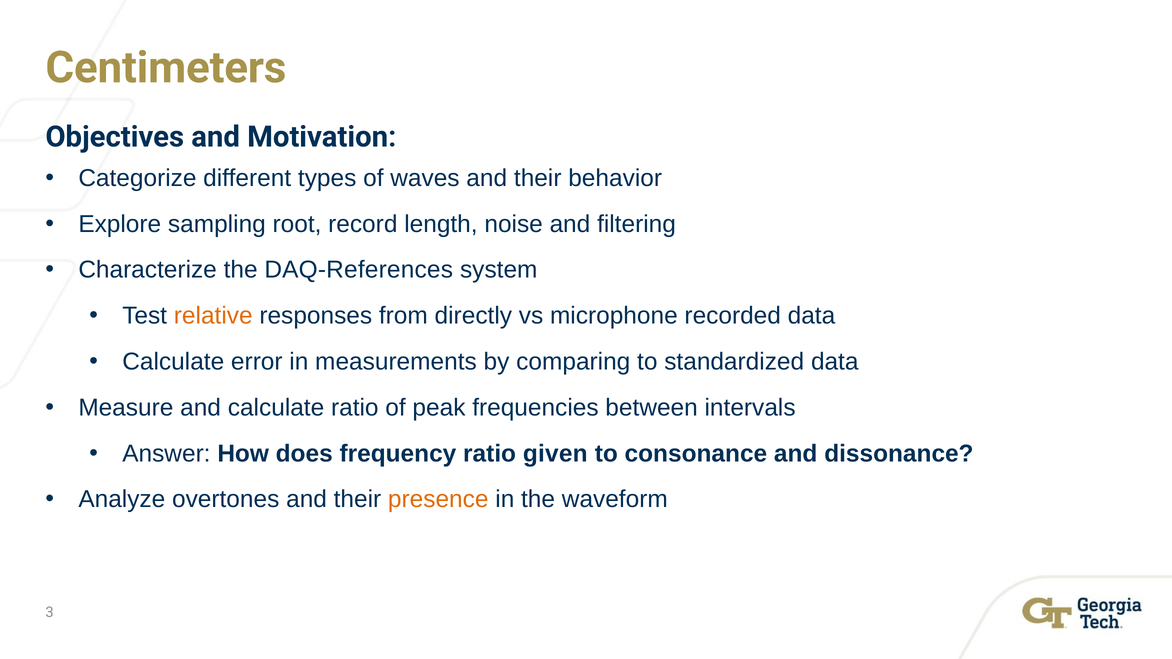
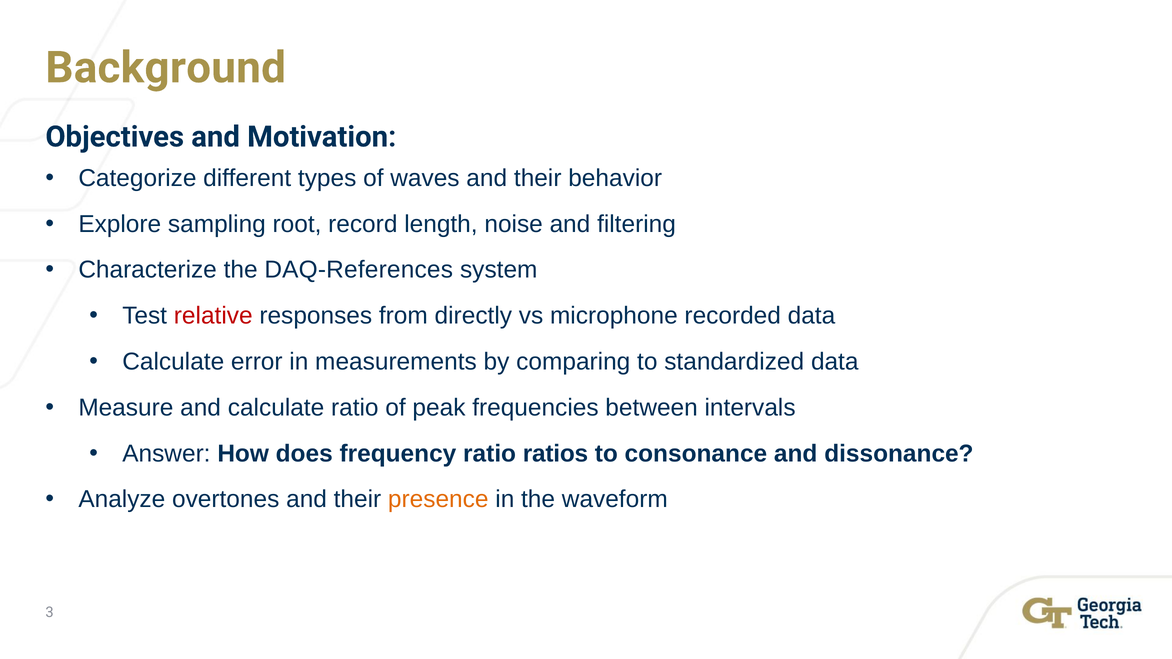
Centimeters: Centimeters -> Background (166, 68)
relative colour: orange -> red (213, 316)
given: given -> ratios (555, 454)
